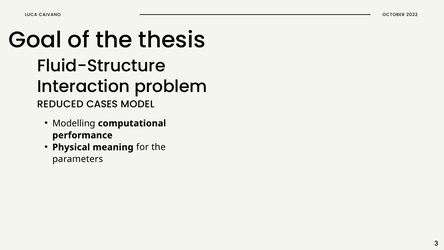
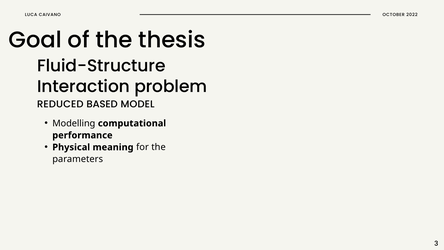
CASES: CASES -> BASED (102, 104)
